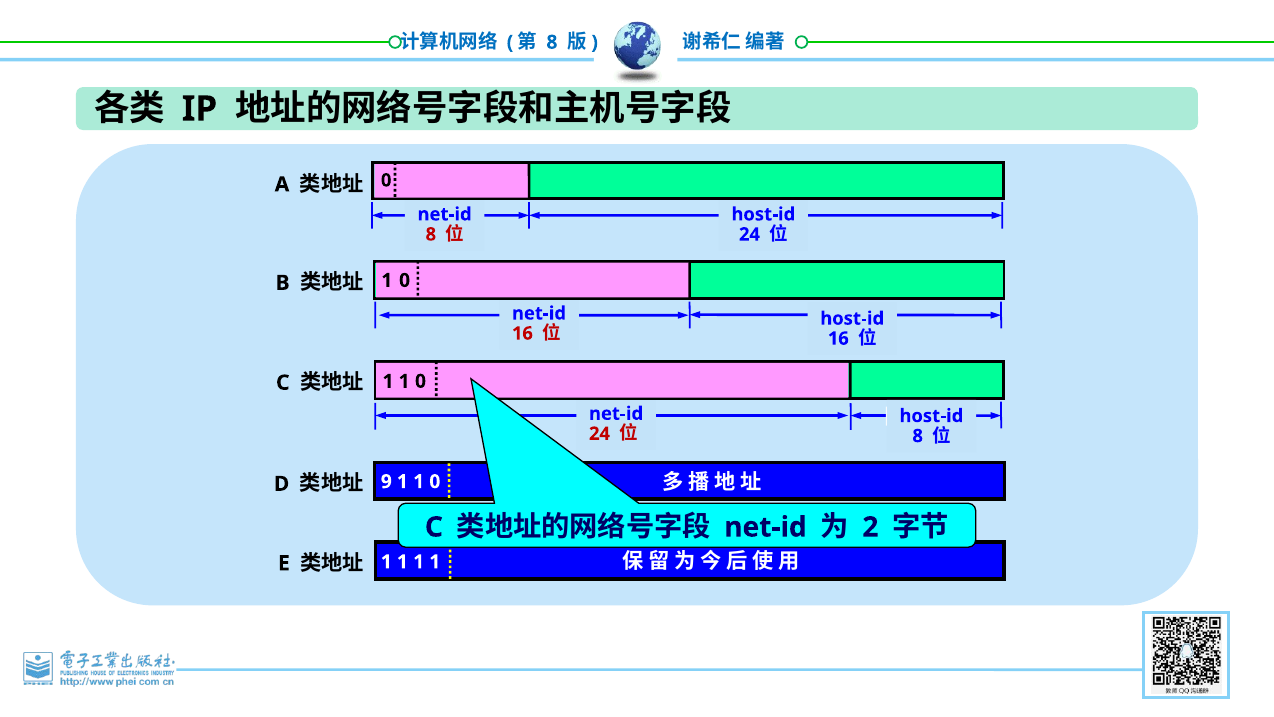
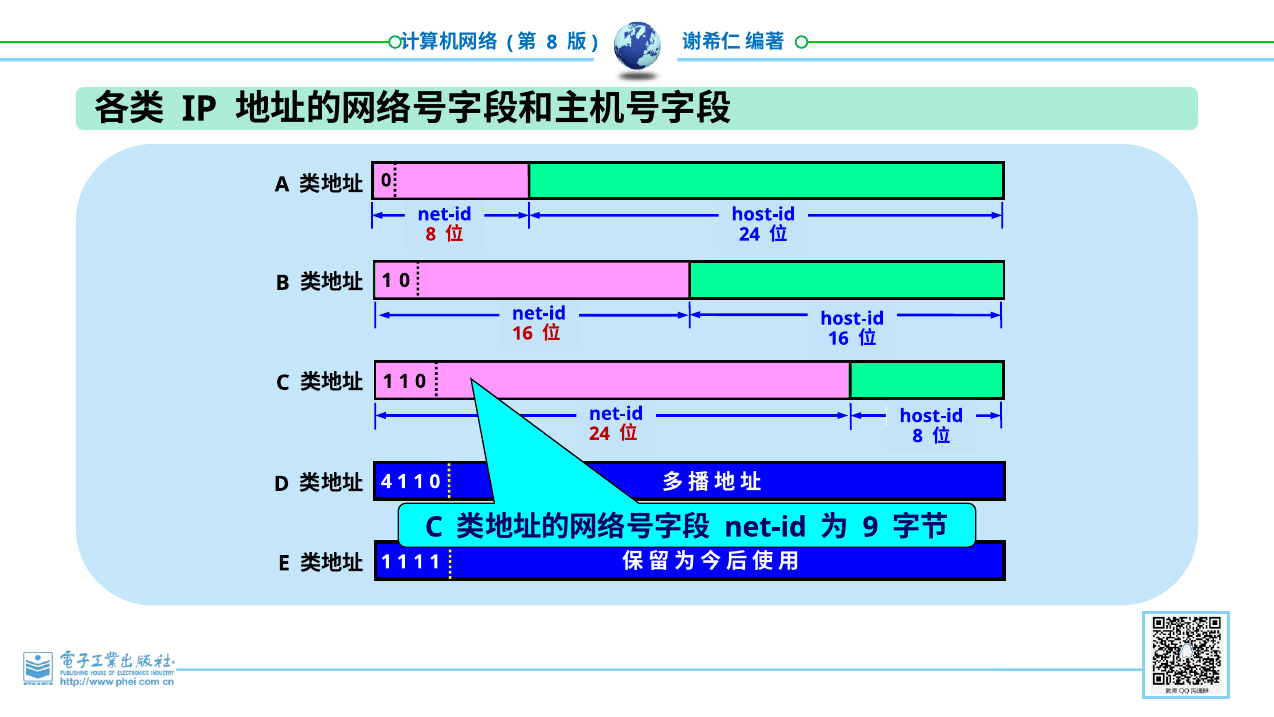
9: 9 -> 4 (386, 481)
2: 2 -> 9 (870, 527)
